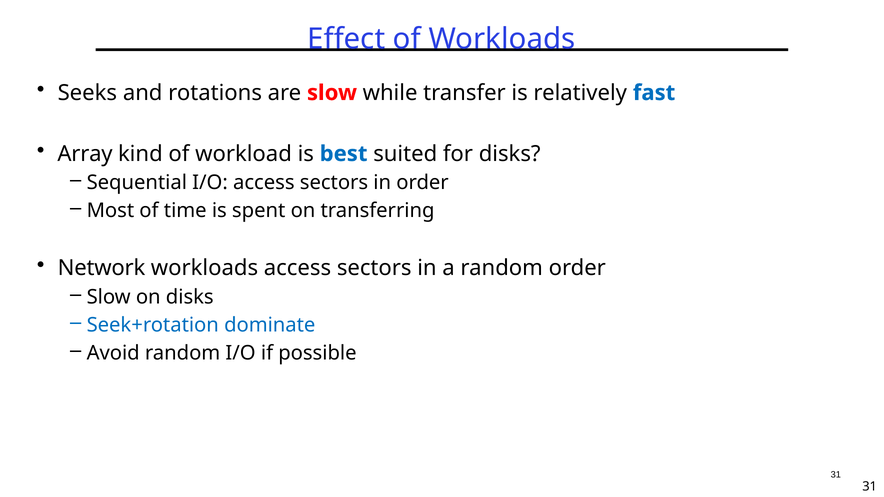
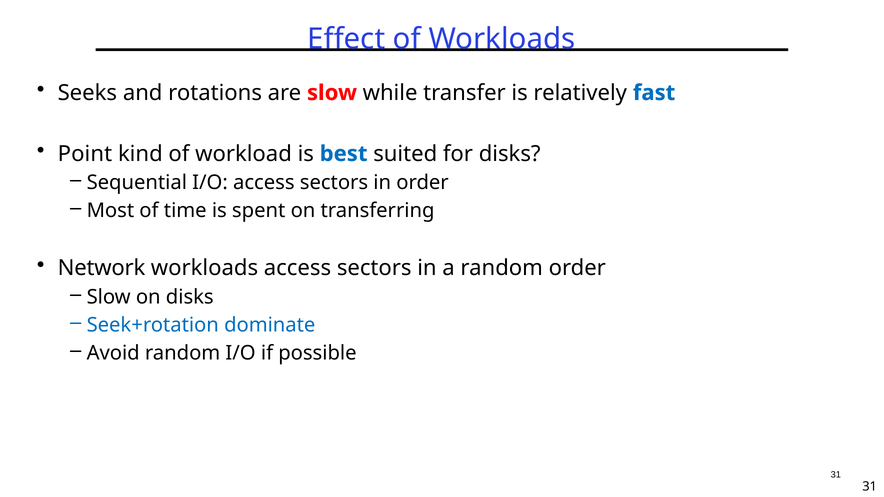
Array: Array -> Point (85, 154)
